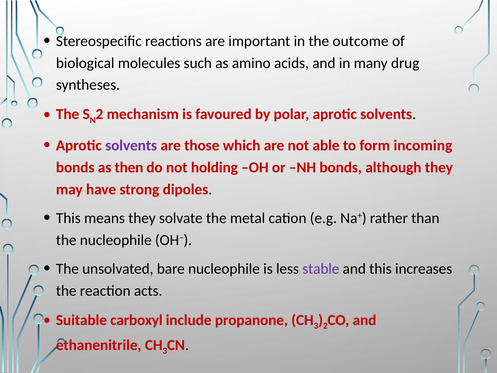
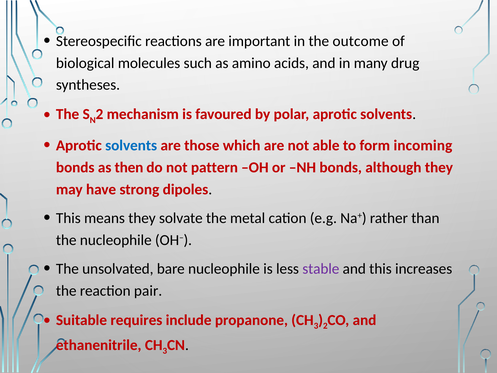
solvents colour: purple -> blue (131, 146)
holding: holding -> pattern (214, 167)
acts: acts -> pair (148, 290)
carboxyl: carboxyl -> requires (136, 320)
